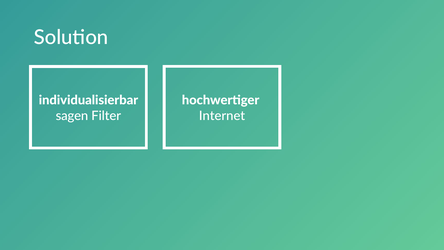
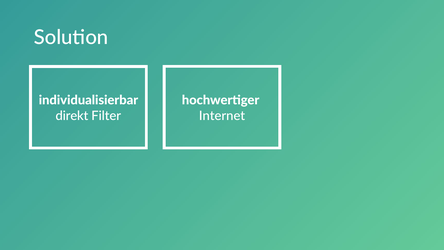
sagen: sagen -> direkt (72, 116)
